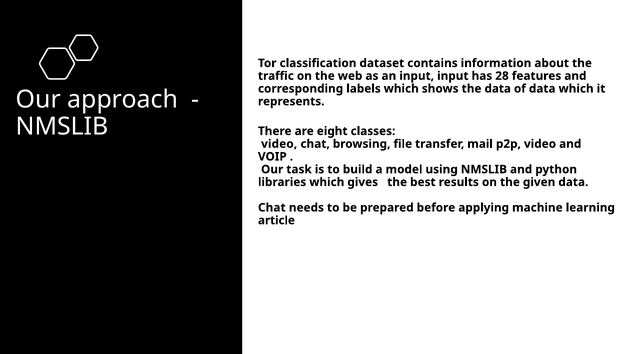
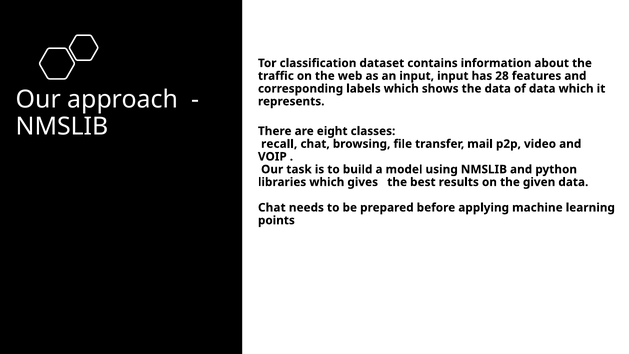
video: video -> recall (279, 144)
article: article -> points (276, 220)
